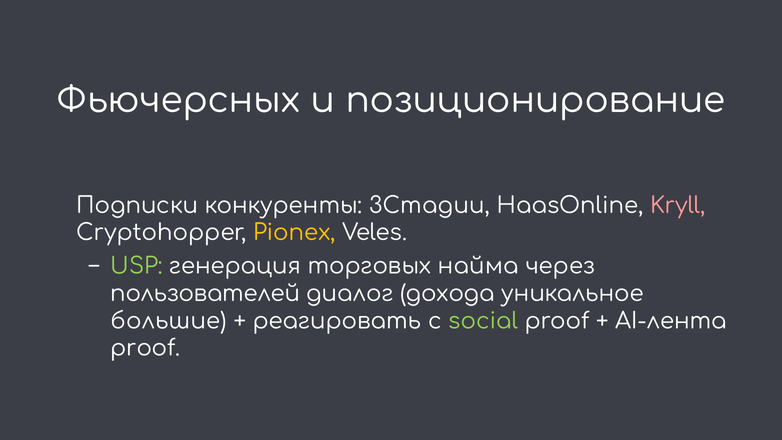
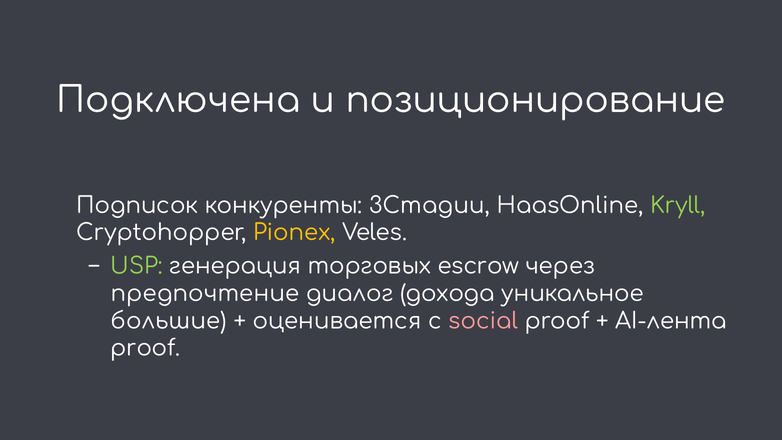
Фьючерсных: Фьючерсных -> Подключена (178, 101)
Подписки: Подписки -> Подписок (137, 205)
Kryll colour: pink -> light green (678, 205)
найма: найма -> escrow (478, 266)
пользователей: пользователей -> предпочтение (205, 294)
реагировать: реагировать -> оценивается (337, 321)
social colour: light green -> pink (483, 321)
